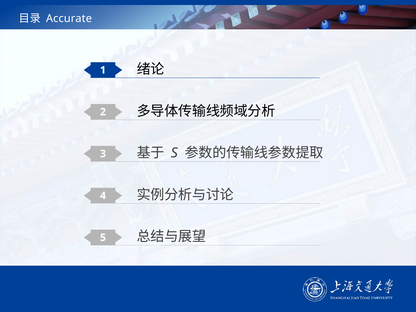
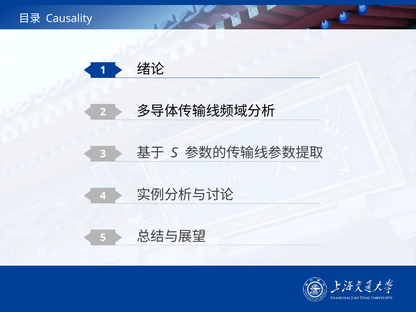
Accurate: Accurate -> Causality (69, 19)
